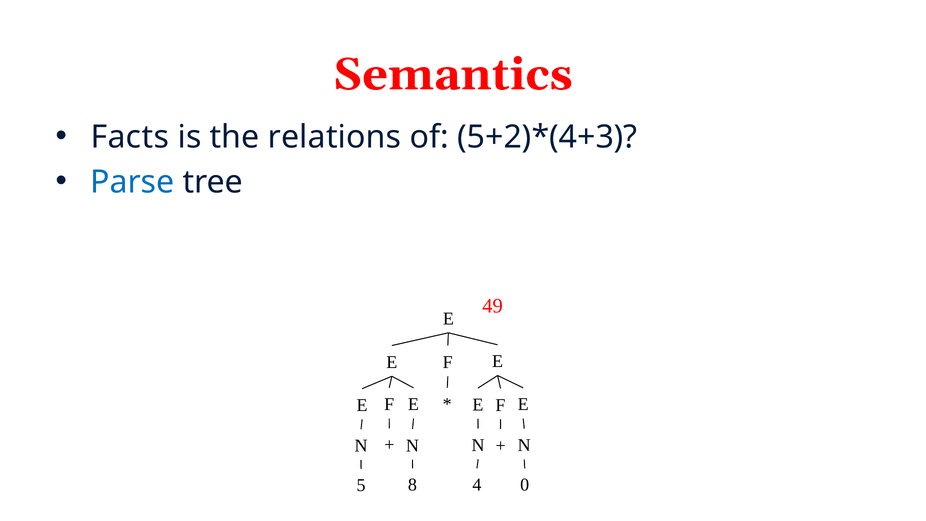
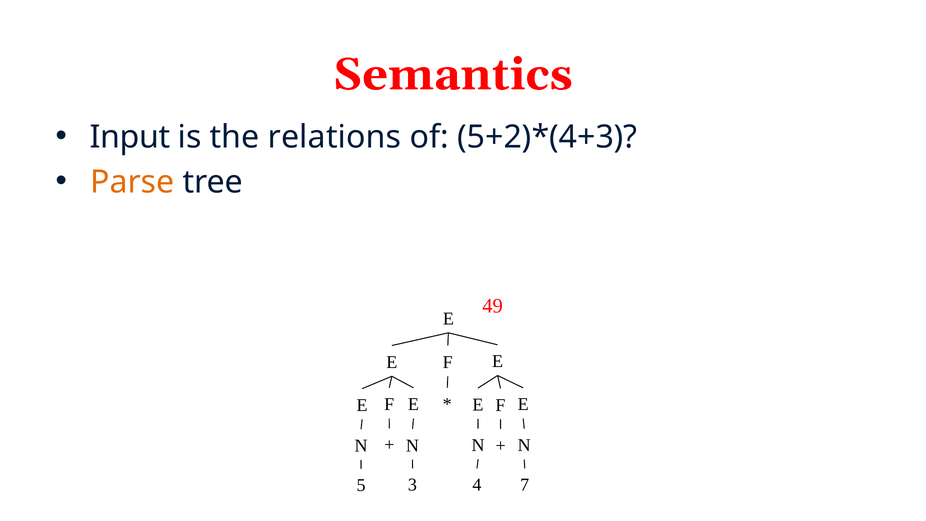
Facts: Facts -> Input (130, 137)
Parse colour: blue -> orange (132, 182)
8: 8 -> 3 (412, 485)
0: 0 -> 7 (525, 485)
